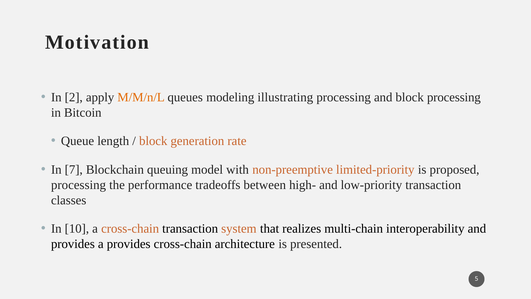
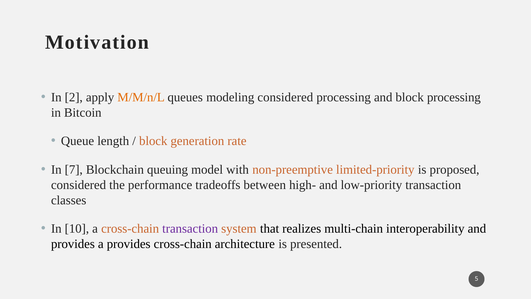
modeling illustrating: illustrating -> considered (285, 97)
processing: processing -> considered (79, 185)
transaction colour: black -> purple (190, 228)
